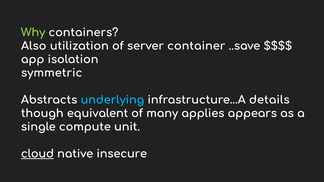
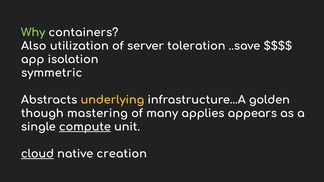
container: container -> toleration (196, 46)
underlying colour: light blue -> yellow (112, 100)
details: details -> golden (269, 100)
equivalent: equivalent -> mastering (97, 114)
compute underline: none -> present (85, 127)
insecure: insecure -> creation (122, 154)
